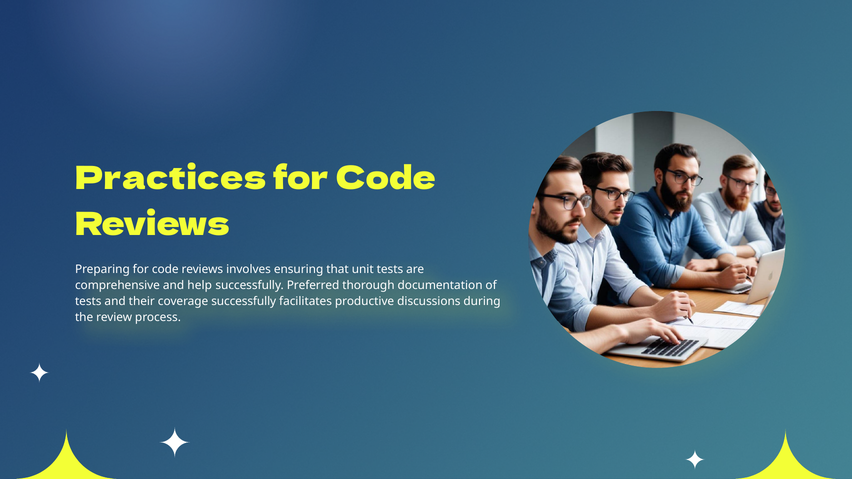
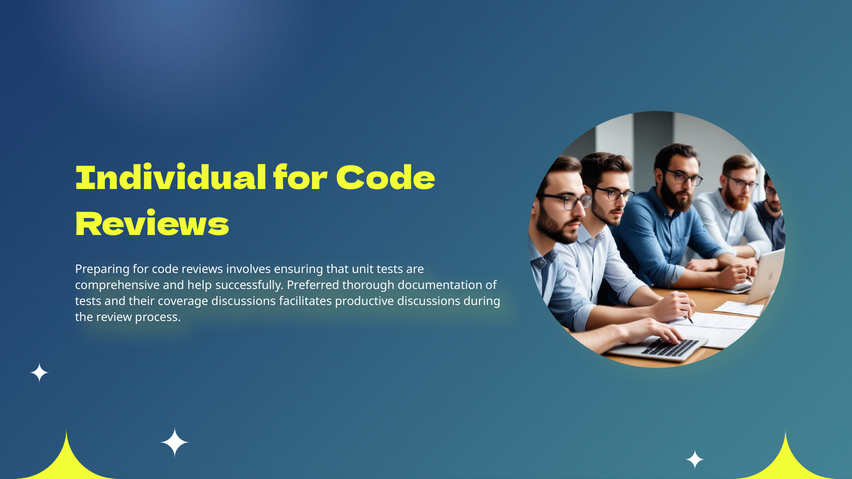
Practices: Practices -> Individual (171, 179)
coverage successfully: successfully -> discussions (244, 301)
